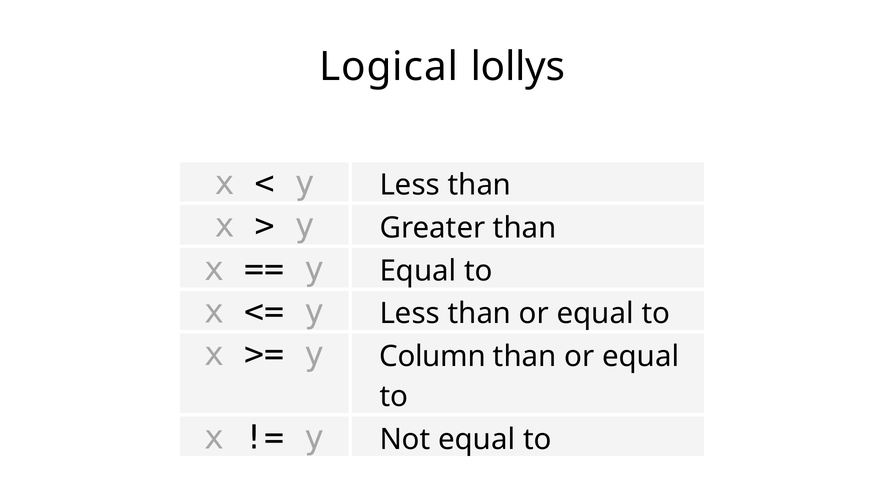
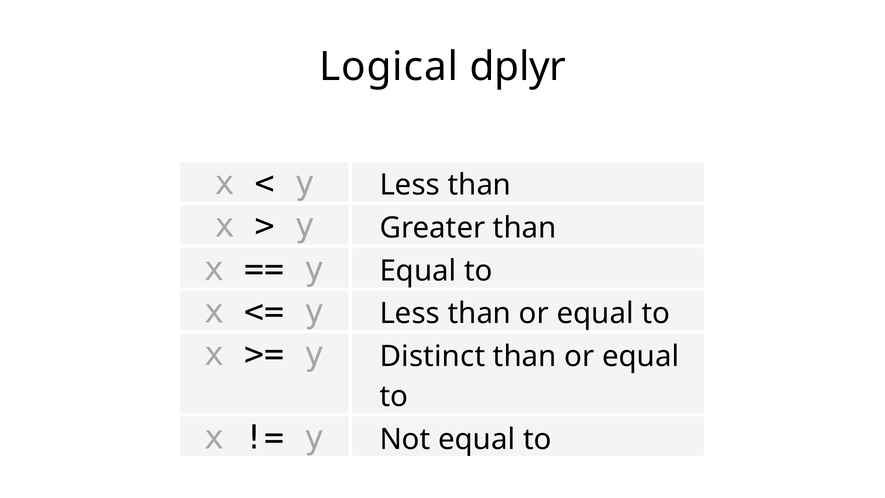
lollys: lollys -> dplyr (518, 67)
Column: Column -> Distinct (432, 356)
